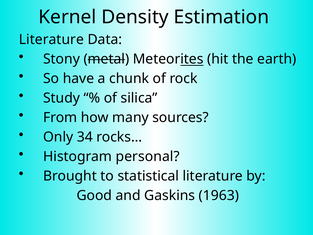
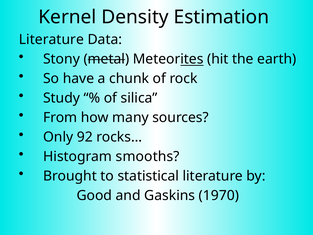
34: 34 -> 92 (85, 137)
personal: personal -> smooths (148, 156)
1963: 1963 -> 1970 (219, 195)
